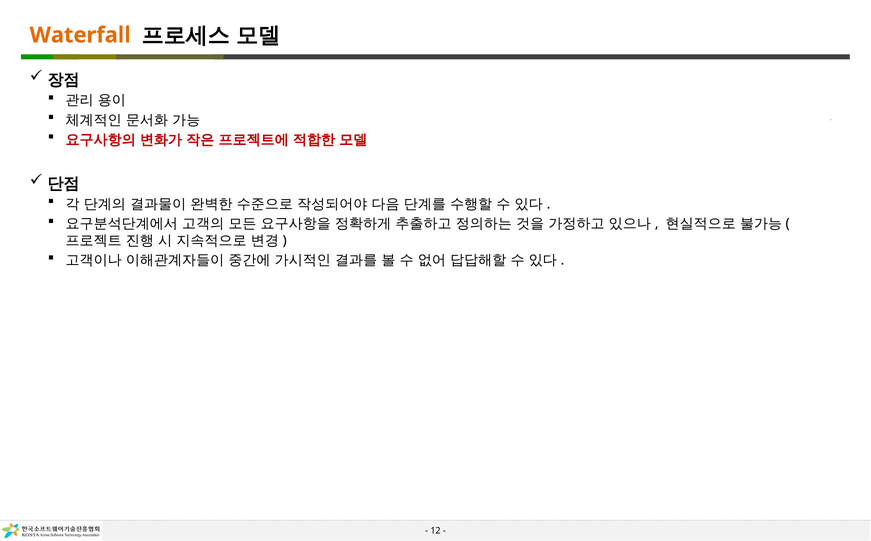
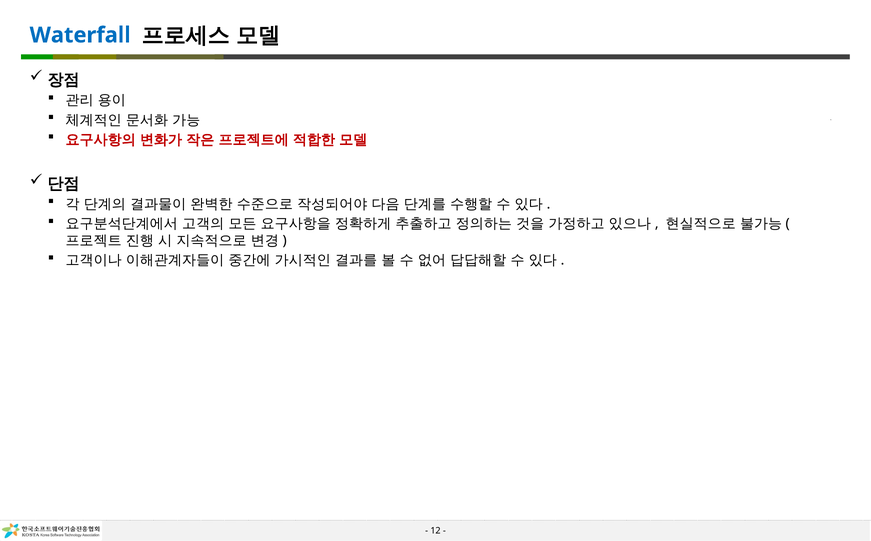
Waterfall colour: orange -> blue (80, 35)
